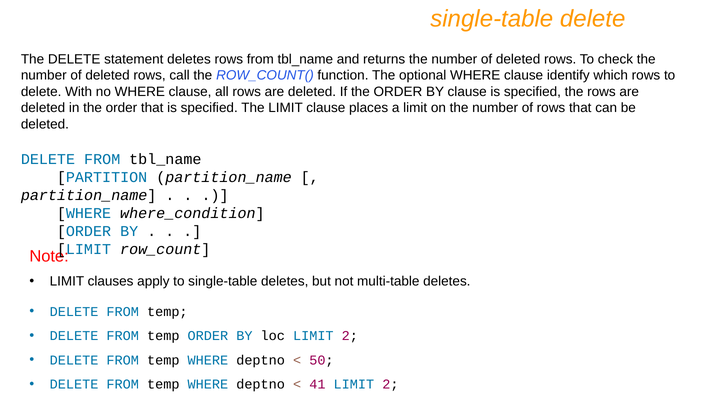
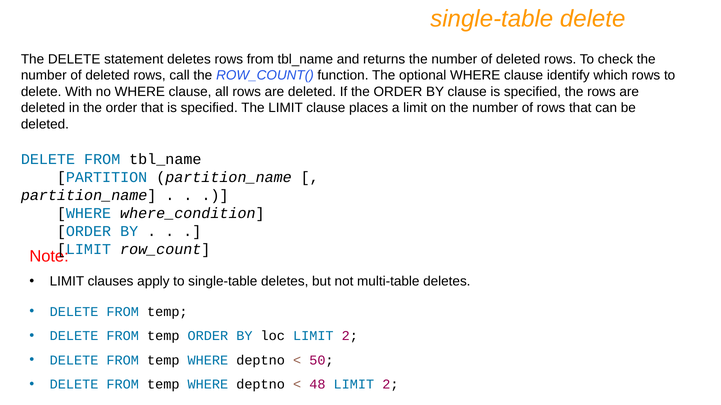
41: 41 -> 48 (317, 385)
